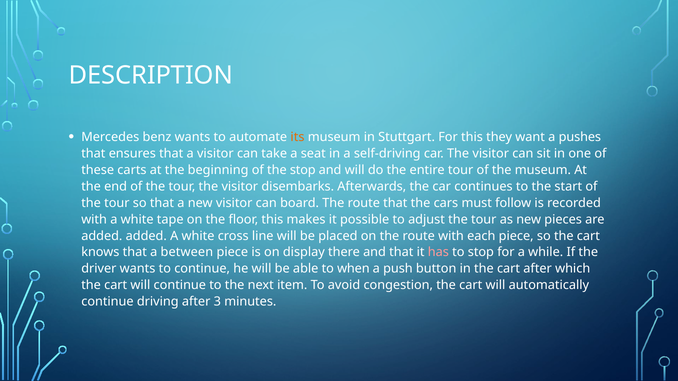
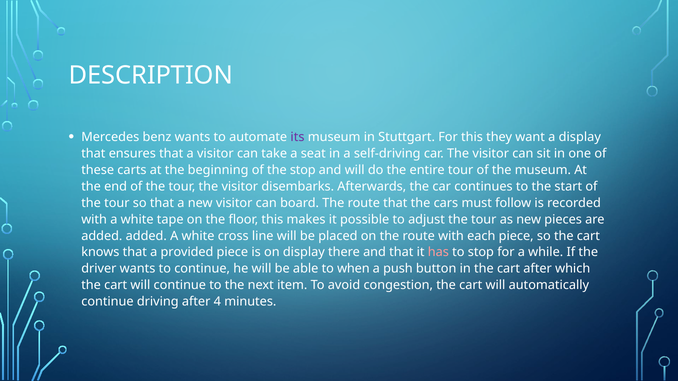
its colour: orange -> purple (297, 137)
a pushes: pushes -> display (580, 137)
between: between -> provided (187, 253)
3: 3 -> 4 (217, 302)
